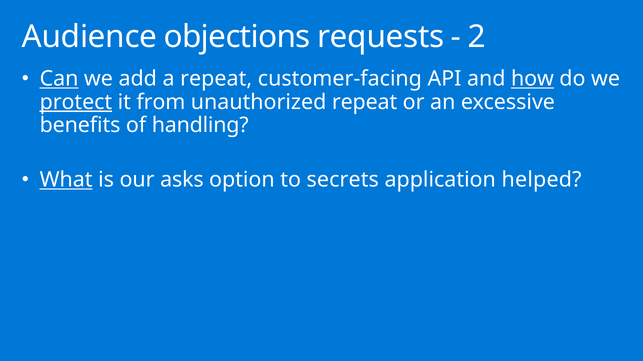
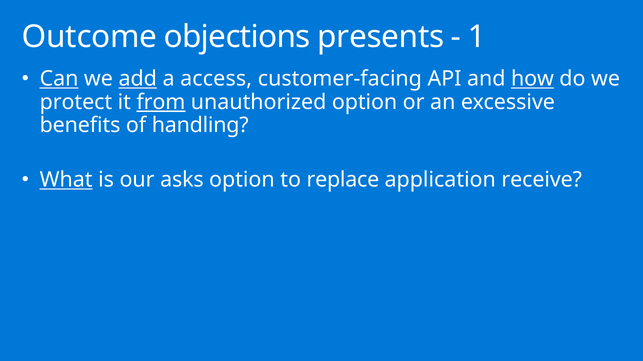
Audience: Audience -> Outcome (90, 37)
requests: requests -> presents (381, 37)
2: 2 -> 1 (477, 37)
add underline: none -> present (138, 79)
a repeat: repeat -> access (216, 79)
protect underline: present -> none (76, 102)
from underline: none -> present (161, 102)
unauthorized repeat: repeat -> option (365, 102)
secrets: secrets -> replace (343, 180)
helped: helped -> receive (542, 180)
